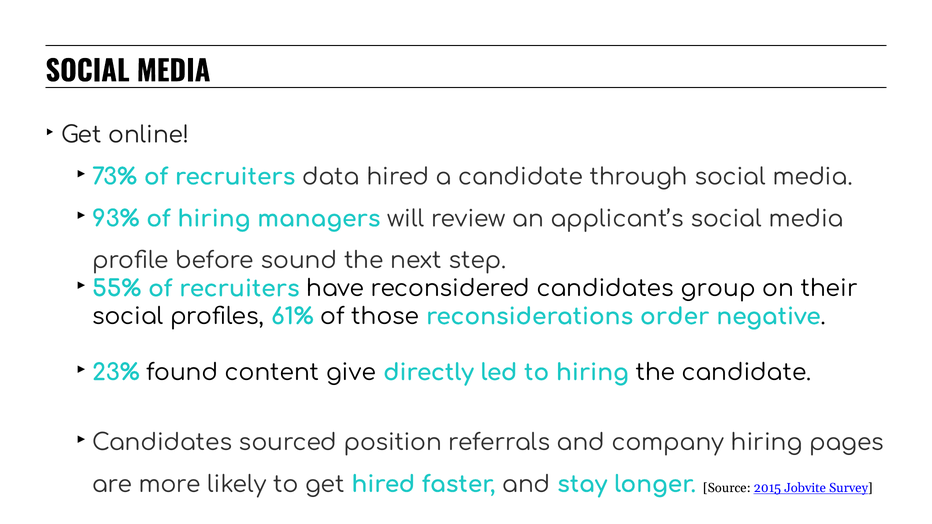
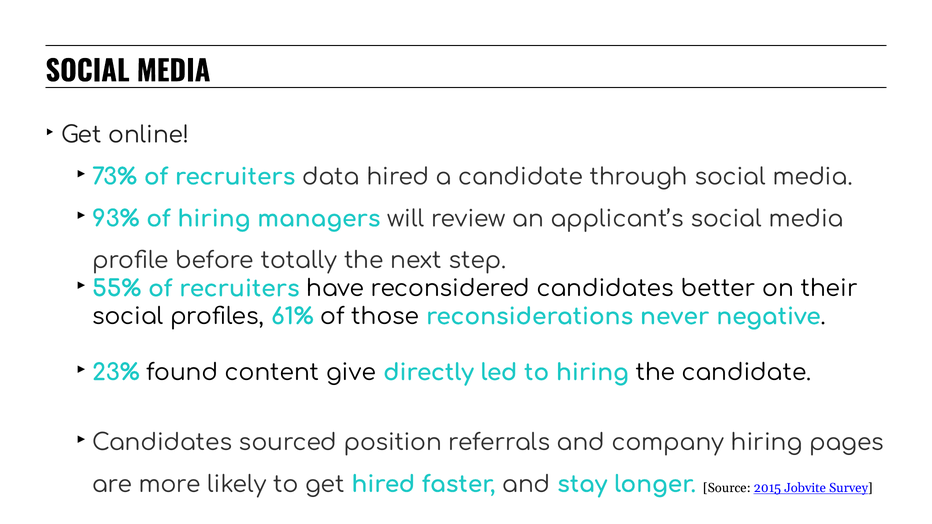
sound: sound -> totally (299, 261)
group: group -> better (718, 289)
order: order -> never (675, 317)
